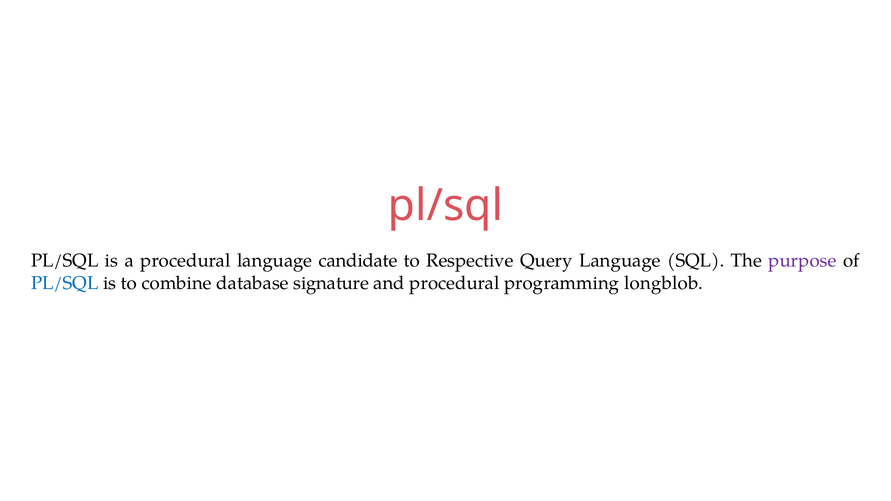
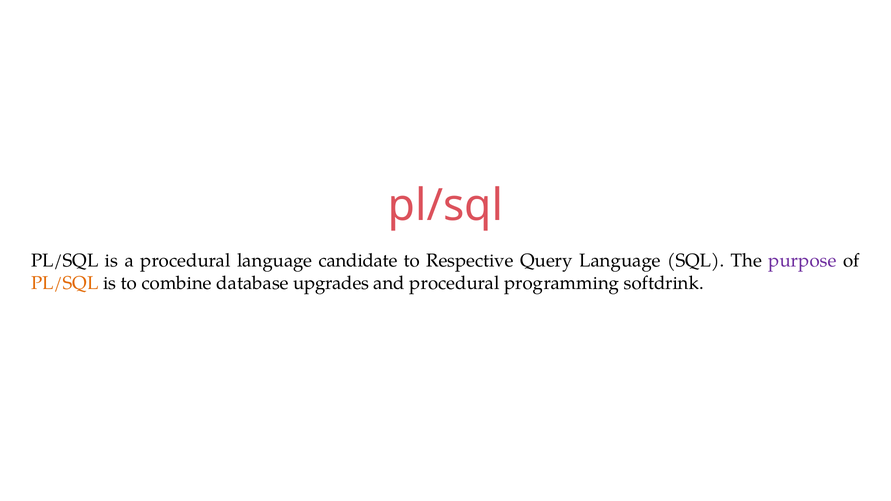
PL/SQL colour: blue -> orange (65, 283)
signature: signature -> upgrades (331, 283)
longblob: longblob -> softdrink (664, 283)
